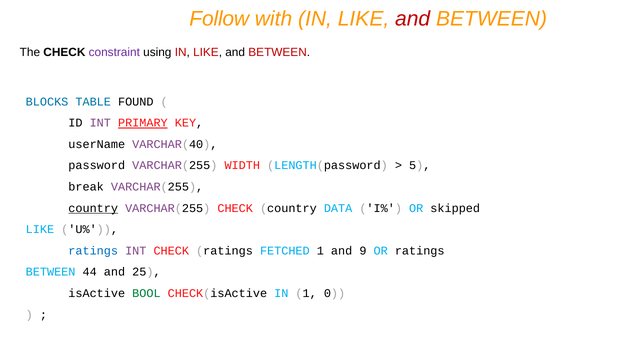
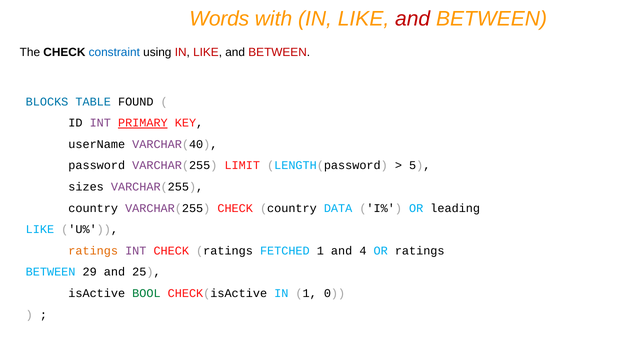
Follow: Follow -> Words (219, 19)
constraint colour: purple -> blue (114, 53)
WIDTH: WIDTH -> LIMIT (242, 166)
break: break -> sizes (86, 187)
country underline: present -> none (93, 208)
skipped: skipped -> leading (455, 208)
ratings colour: blue -> orange (93, 251)
9: 9 -> 4 (363, 251)
44: 44 -> 29 (90, 272)
